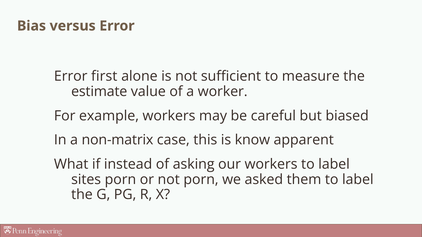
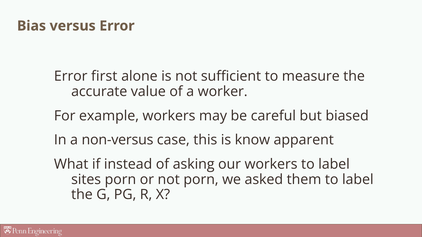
estimate: estimate -> accurate (99, 92)
non-matrix: non-matrix -> non-versus (117, 140)
